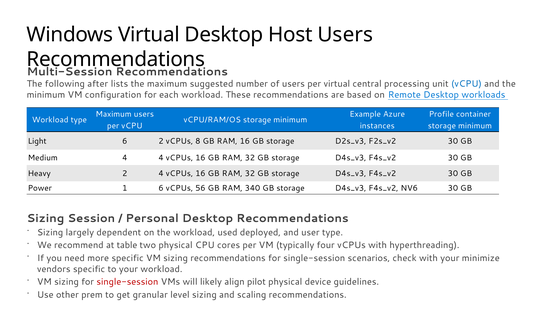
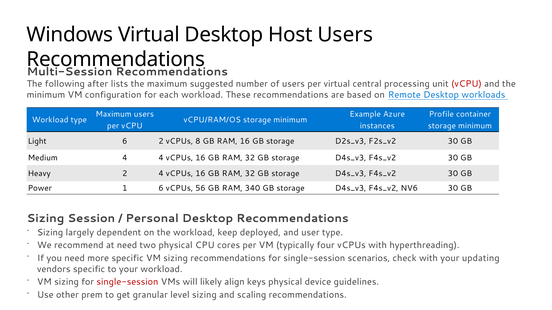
vCPU colour: blue -> red (466, 84)
used: used -> keep (227, 233)
at table: table -> need (127, 246)
minimize: minimize -> updating (481, 258)
pilot: pilot -> keys (256, 282)
